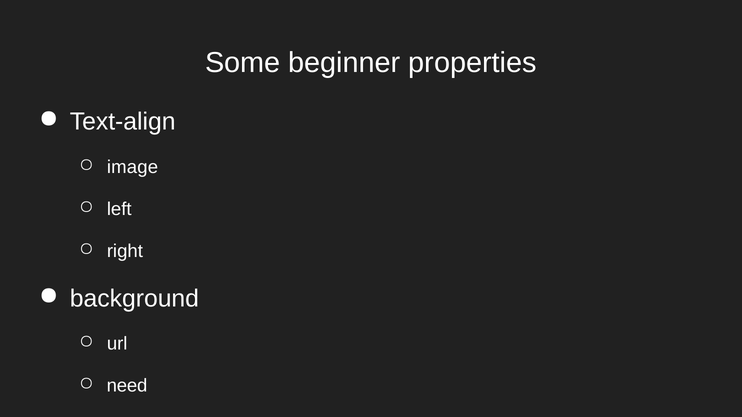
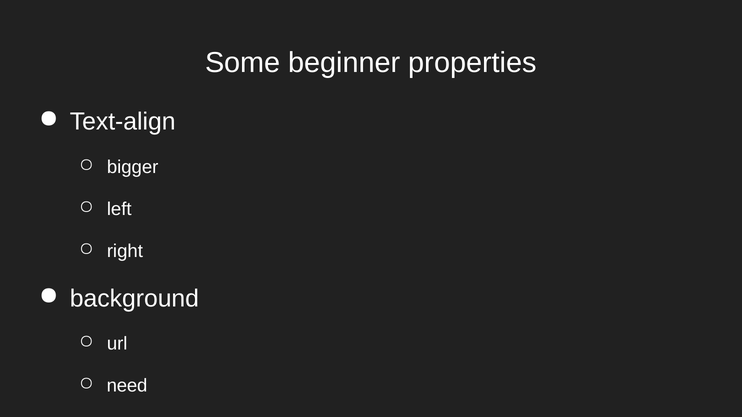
image: image -> bigger (133, 167)
